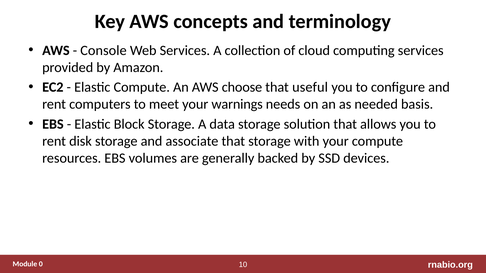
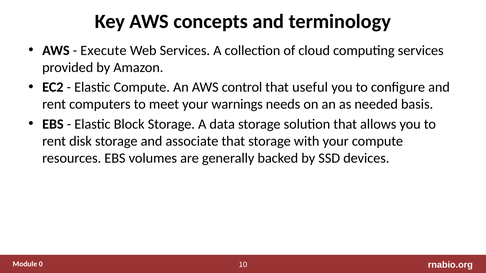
Console: Console -> Execute (103, 50)
choose: choose -> control (242, 87)
